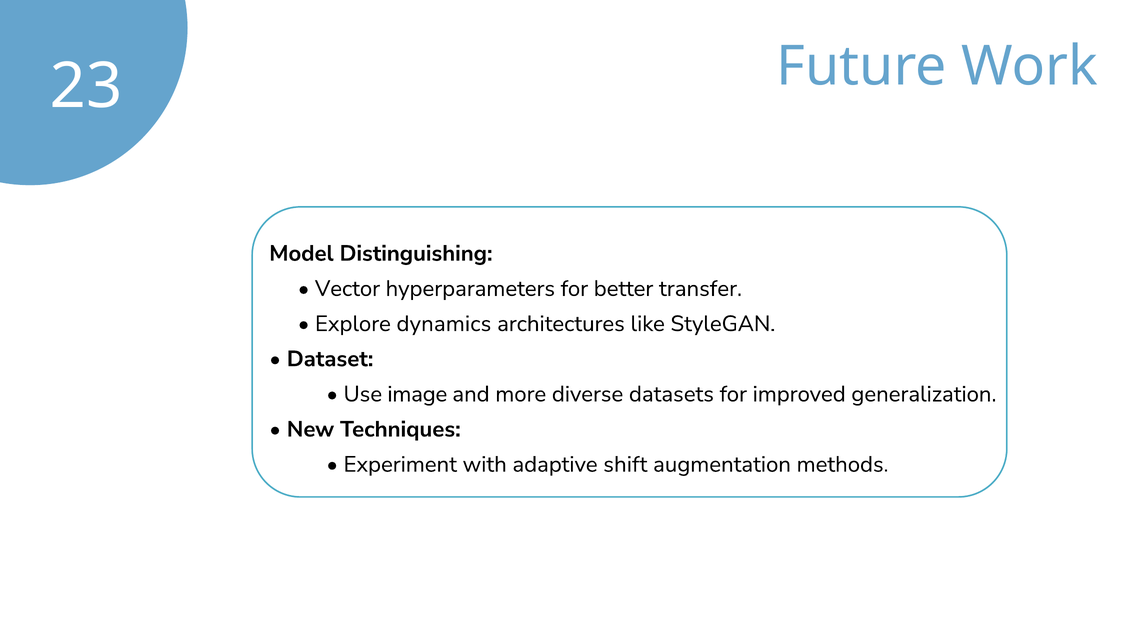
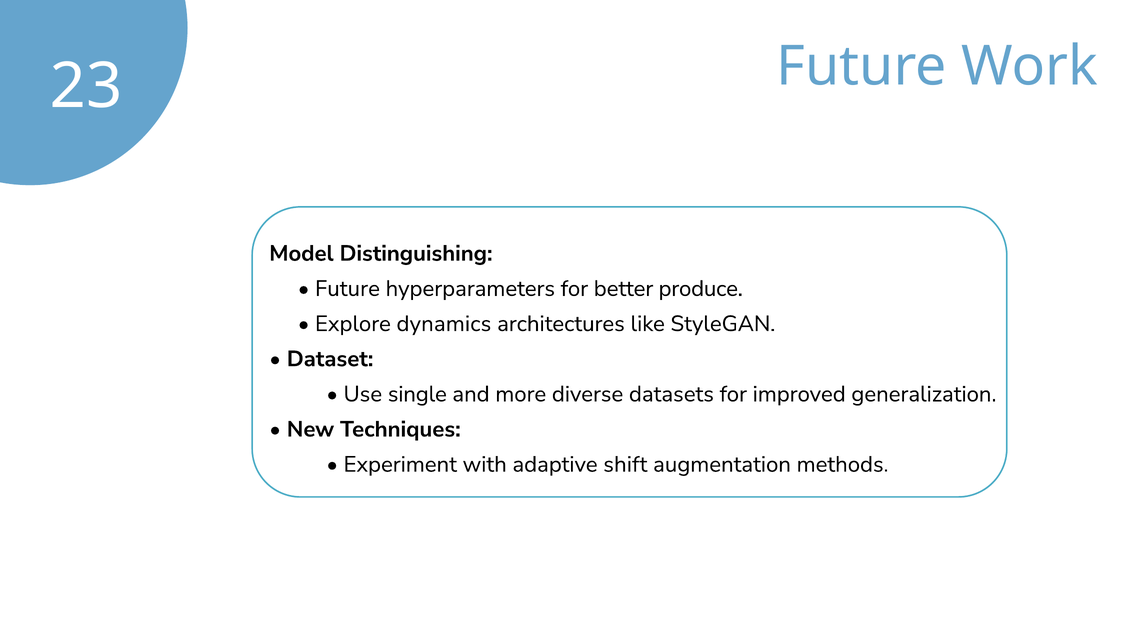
Vector: Vector -> Future (347, 289)
transfer: transfer -> produce (701, 289)
image: image -> single (417, 394)
